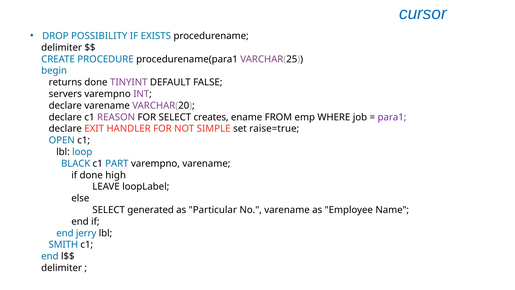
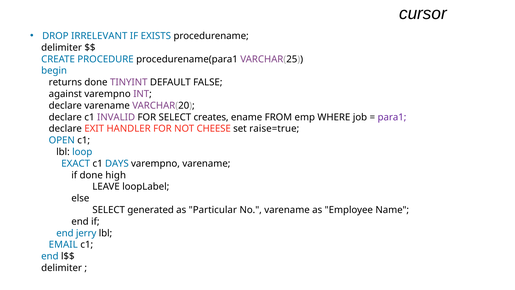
cursor colour: blue -> black (423, 13)
POSSIBILITY: POSSIBILITY -> IRRELEVANT (99, 36)
servers: servers -> against (65, 94)
REASON: REASON -> INVALID (116, 117)
SIMPLE: SIMPLE -> CHEESE (214, 129)
BLACK: BLACK -> EXACT (76, 163)
PART: PART -> DAYS (117, 163)
SMITH: SMITH -> EMAIL (63, 245)
